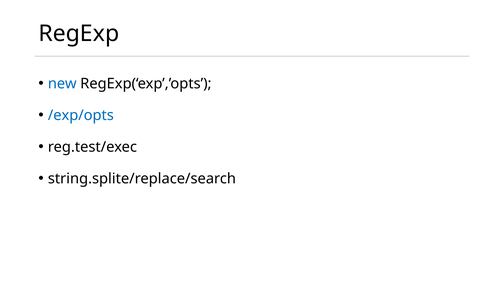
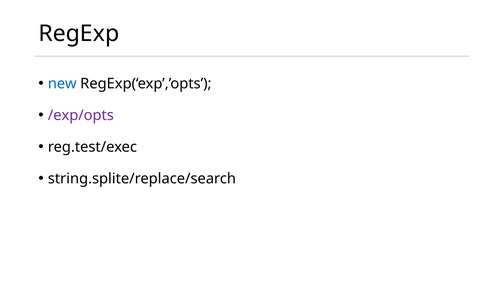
/exp/opts colour: blue -> purple (81, 116)
